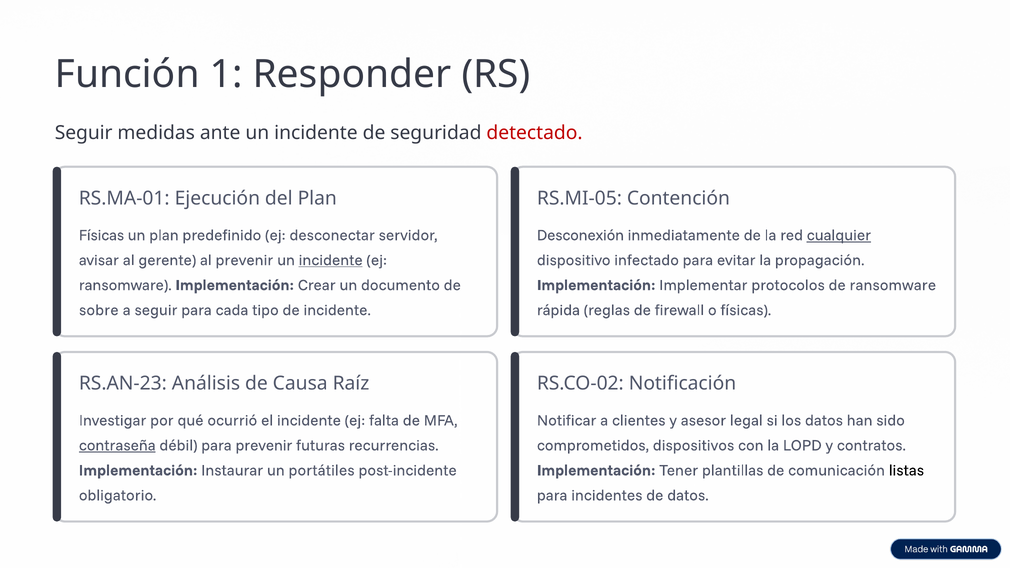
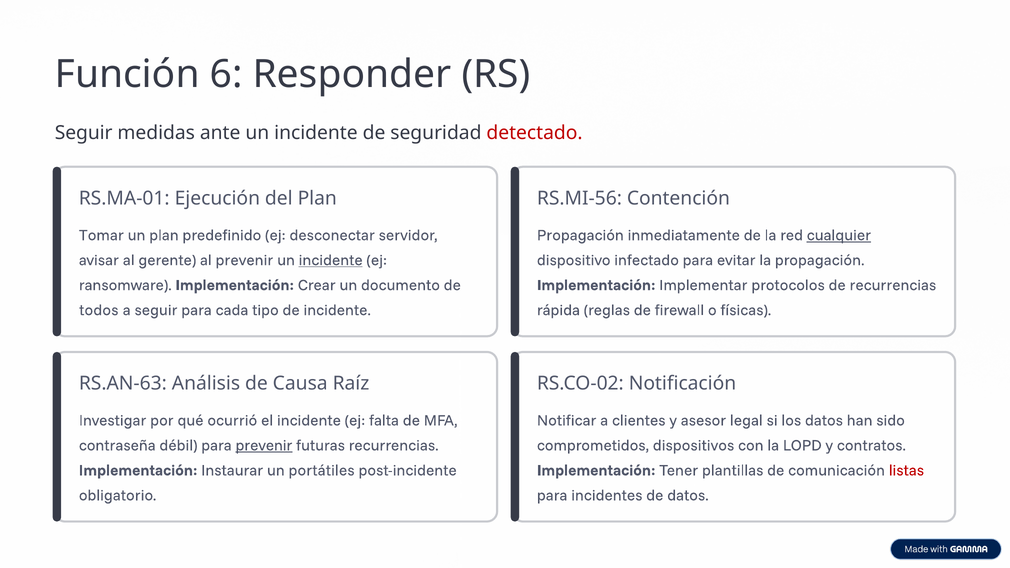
1: 1 -> 6 (226, 74)
RS.MI-05: RS.MI-05 -> RS.MI-56 (579, 198)
Físicas: Físicas -> Tomar (101, 235)
Desconexión: Desconexión -> Propagación (580, 235)
de ransomware: ransomware -> recurrencias (893, 285)
sobre: sobre -> todos (99, 310)
RS.AN-23: RS.AN-23 -> RS.AN-63 (123, 384)
contraseña underline: present -> none (117, 445)
prevenir underline: none -> present (264, 445)
listas colour: black -> red (906, 470)
